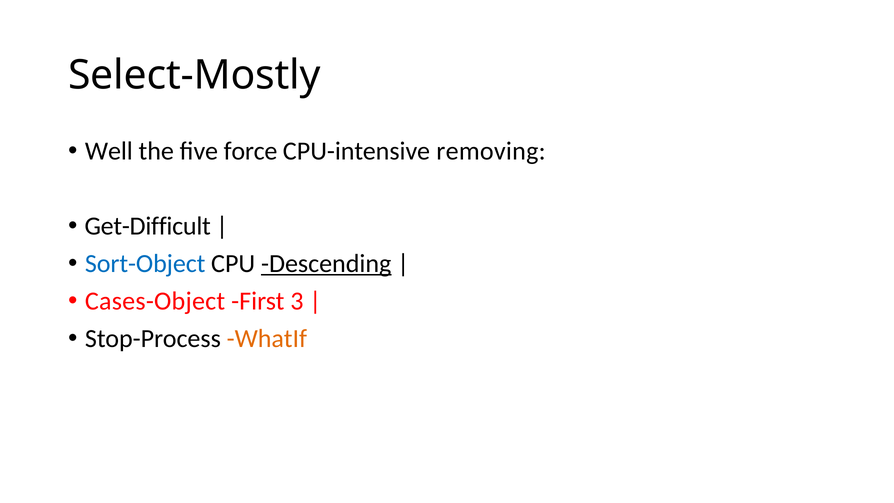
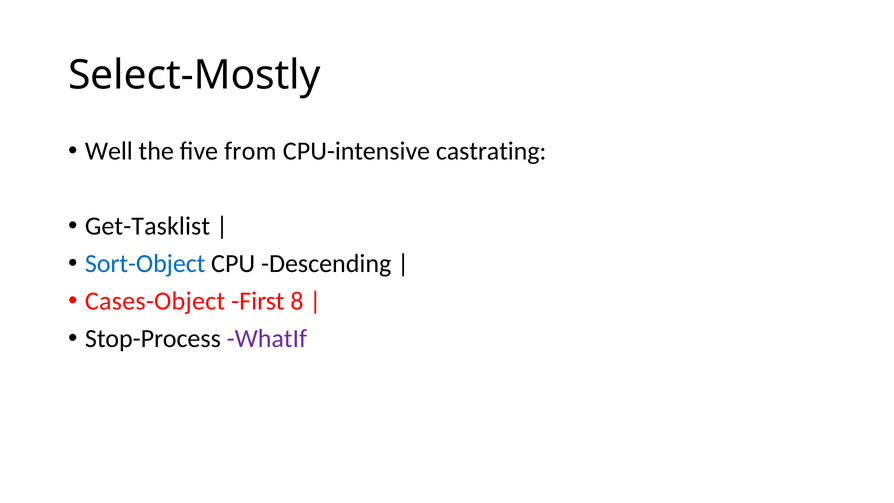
force: force -> from (250, 151)
removing: removing -> castrating (491, 151)
Get-Difficult: Get-Difficult -> Get-Tasklist (148, 226)
Descending underline: present -> none (326, 264)
3: 3 -> 8 (297, 301)
WhatIf colour: orange -> purple (267, 339)
